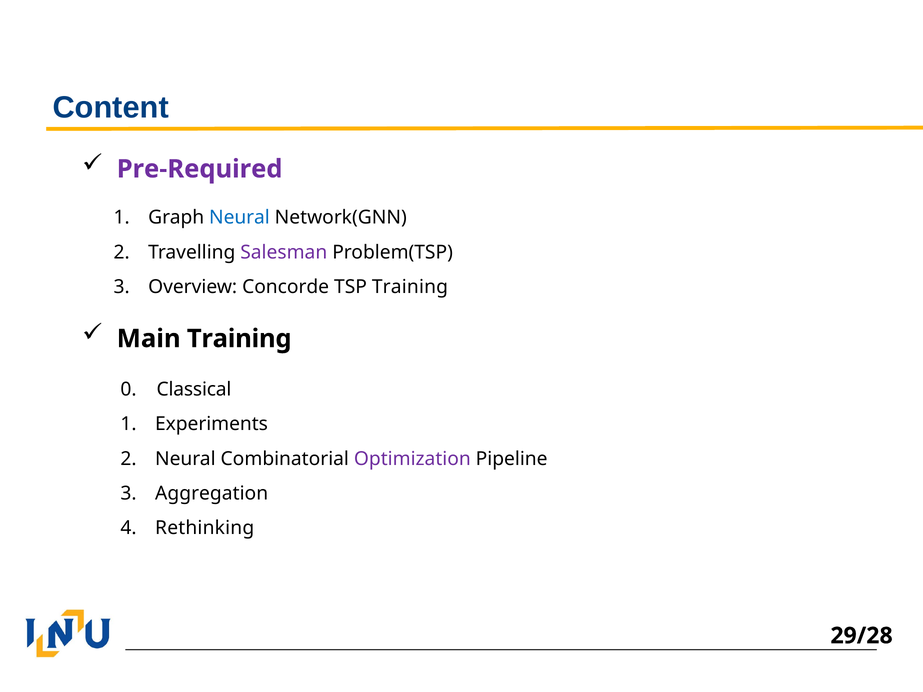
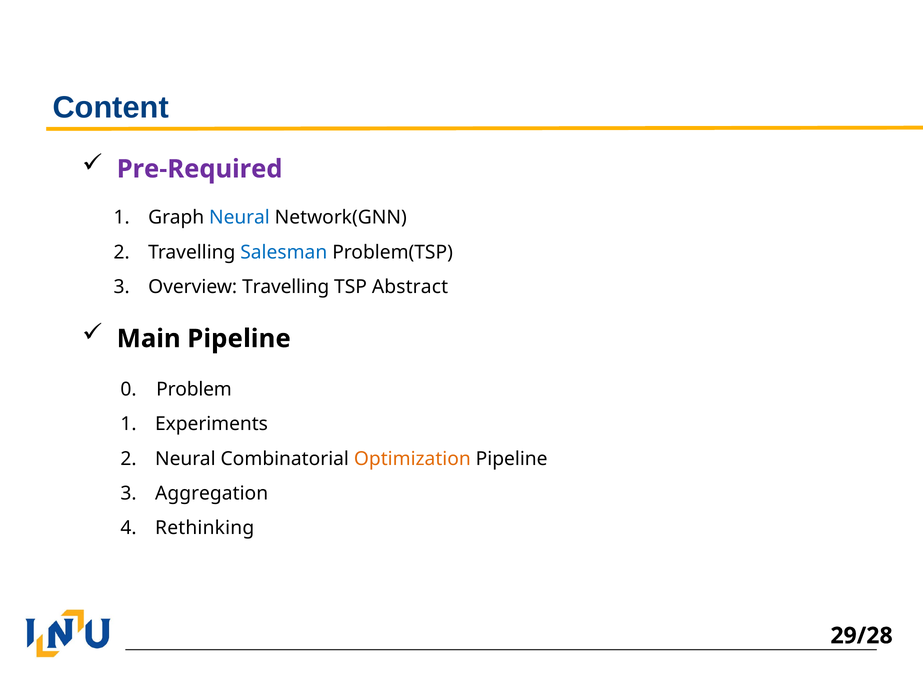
Salesman colour: purple -> blue (284, 252)
Overview Concorde: Concorde -> Travelling (286, 287)
TSP Training: Training -> Abstract (410, 287)
Main Training: Training -> Pipeline (239, 339)
Classical: Classical -> Problem (194, 390)
Optimization colour: purple -> orange (412, 459)
